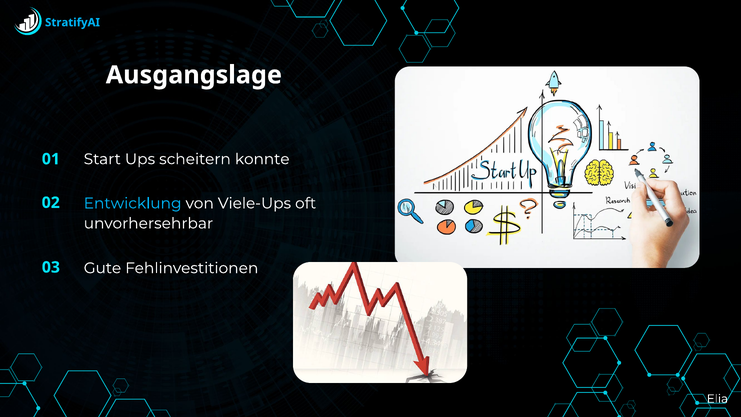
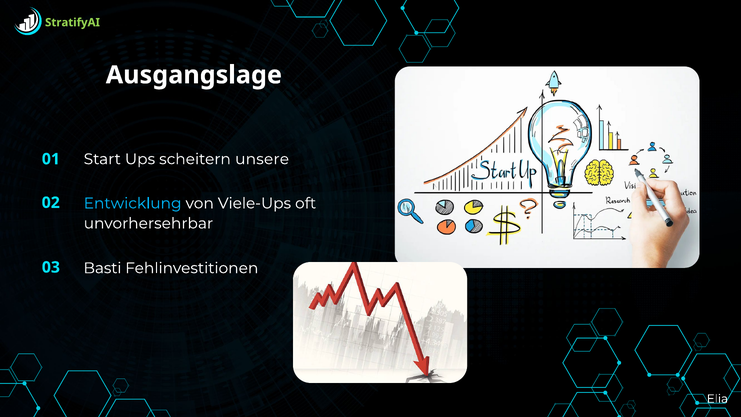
StratifyAI colour: light blue -> light green (73, 22)
konnte: konnte -> unsere (262, 159)
Gute: Gute -> Basti (102, 268)
